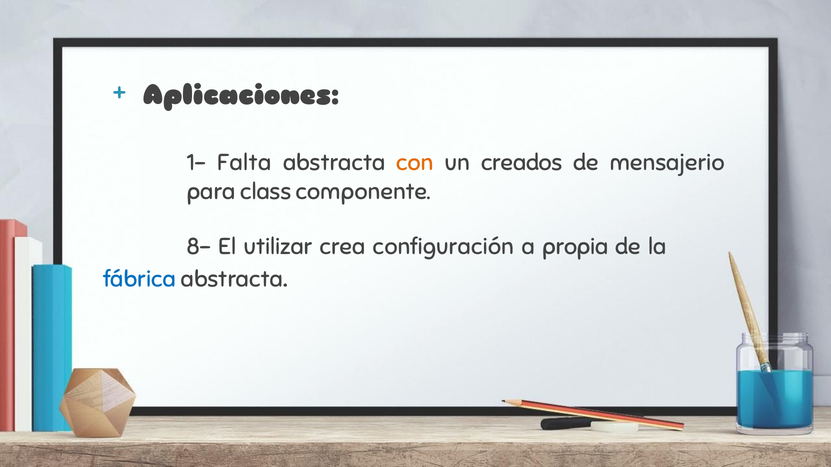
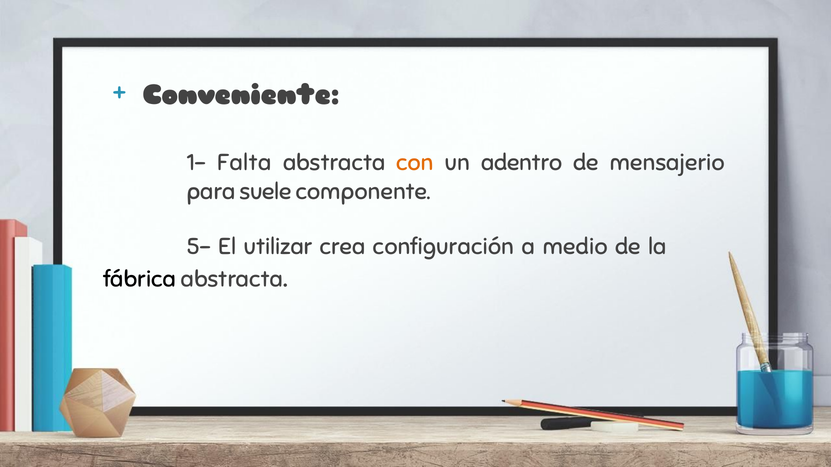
Aplicaciones: Aplicaciones -> Conveniente (242, 95)
creados: creados -> adentro (522, 163)
class: class -> suele (266, 192)
8-: 8- -> 5- (199, 247)
propia: propia -> medio (575, 247)
fábrica colour: blue -> black (140, 279)
